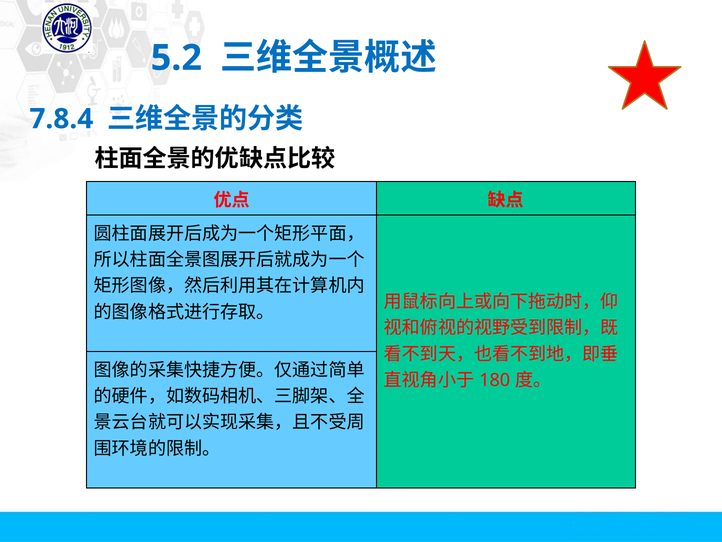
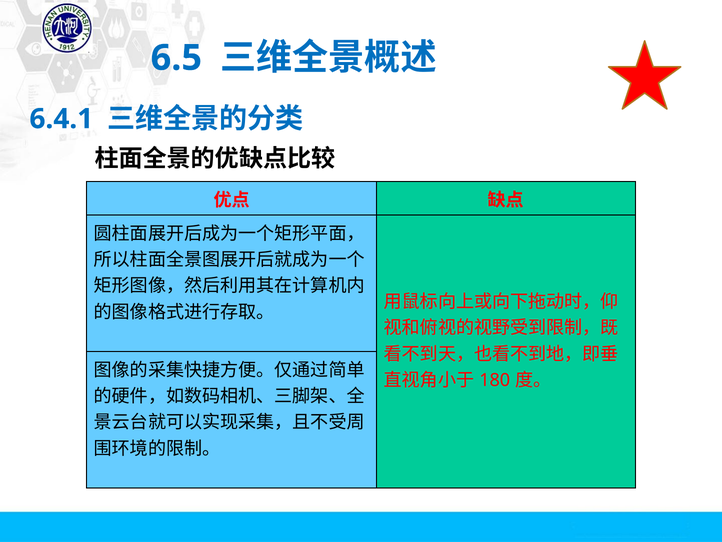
5.2: 5.2 -> 6.5 (176, 58)
7.8.4: 7.8.4 -> 6.4.1 (61, 119)
